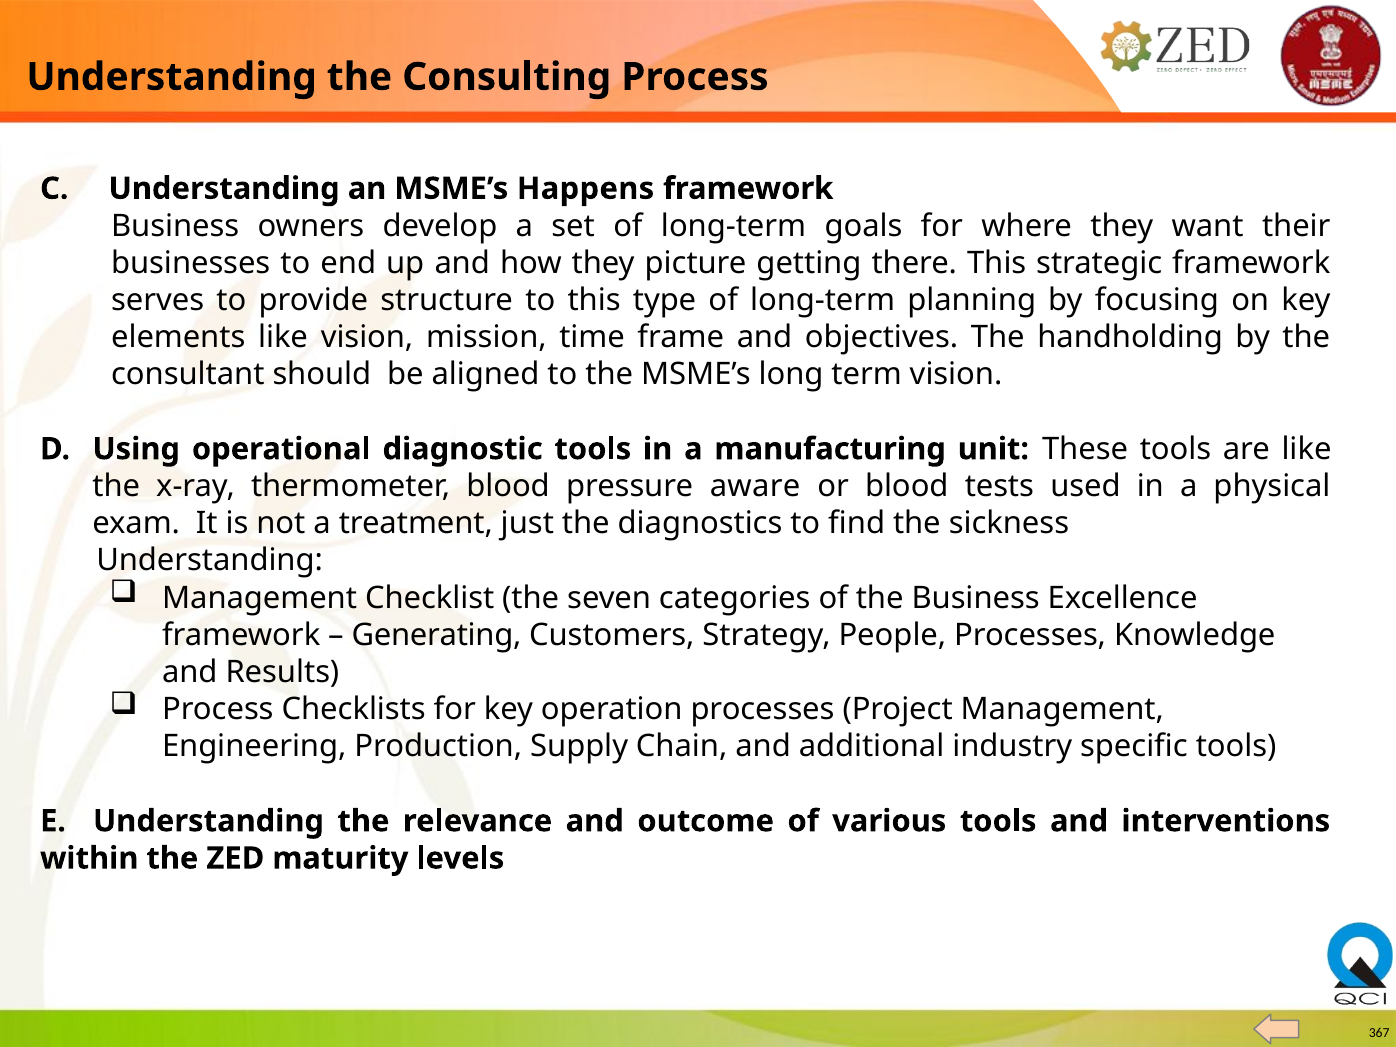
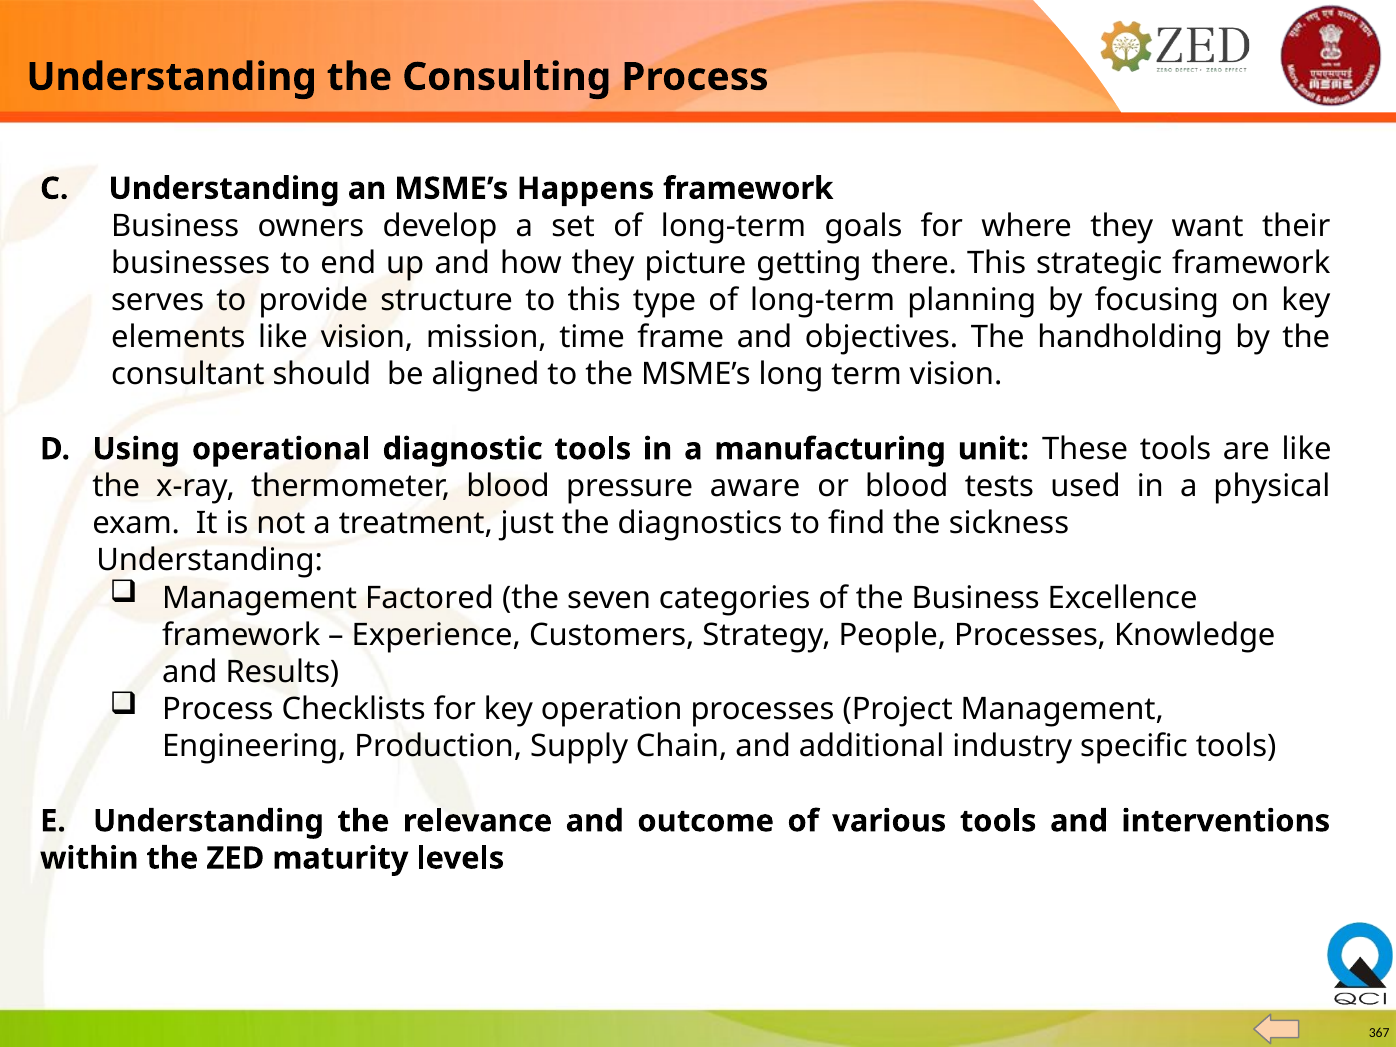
Checklist: Checklist -> Factored (430, 598)
Generating: Generating -> Experience (436, 635)
